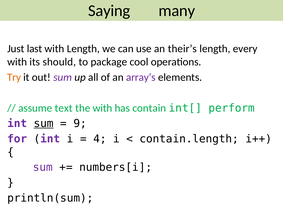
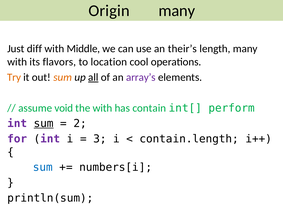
Saying: Saying -> Origin (109, 11)
last: last -> diff (34, 49)
with Length: Length -> Middle (83, 49)
length every: every -> many (245, 49)
should: should -> flavors (59, 62)
package: package -> location (109, 62)
sum colour: purple -> orange (63, 77)
all underline: none -> present (93, 77)
text: text -> void (64, 108)
9: 9 -> 2 (80, 124)
4: 4 -> 3 (100, 139)
sum colour: purple -> blue (43, 168)
